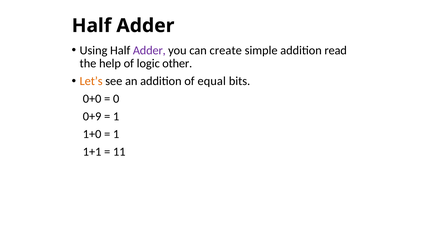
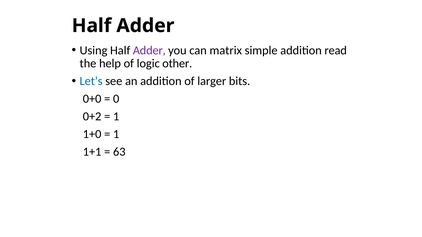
create: create -> matrix (226, 50)
Let’s colour: orange -> blue (91, 81)
equal: equal -> larger (212, 81)
0+9: 0+9 -> 0+2 (92, 117)
11: 11 -> 63 (119, 152)
